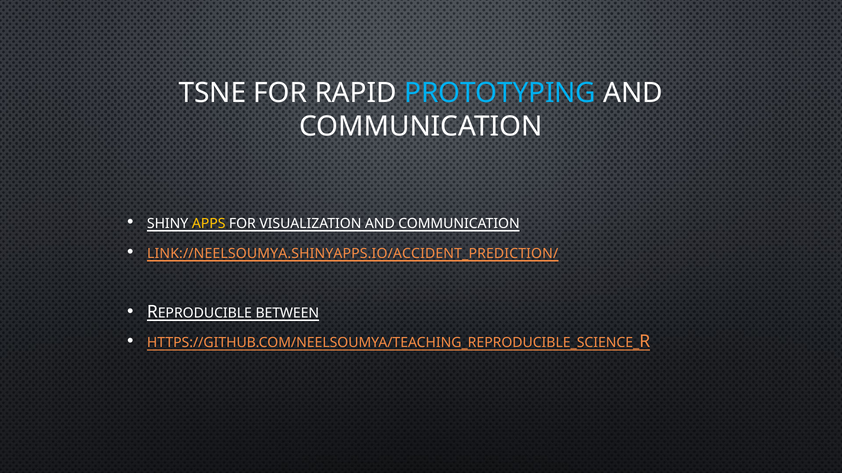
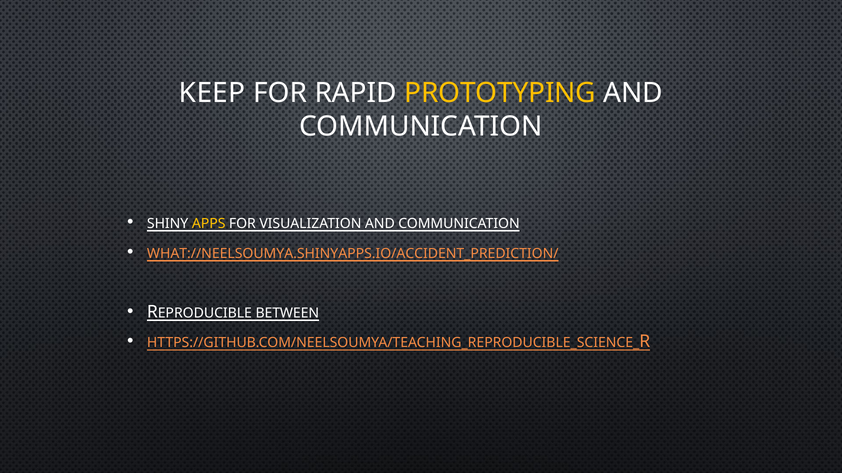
TSNE: TSNE -> KEEP (212, 93)
PROTOTYPING colour: light blue -> yellow (500, 93)
LINK://NEELSOUMYA.SHINYAPPS.IO/ACCIDENT_PREDICTION/: LINK://NEELSOUMYA.SHINYAPPS.IO/ACCIDENT_PREDICTION/ -> WHAT://NEELSOUMYA.SHINYAPPS.IO/ACCIDENT_PREDICTION/ (353, 254)
